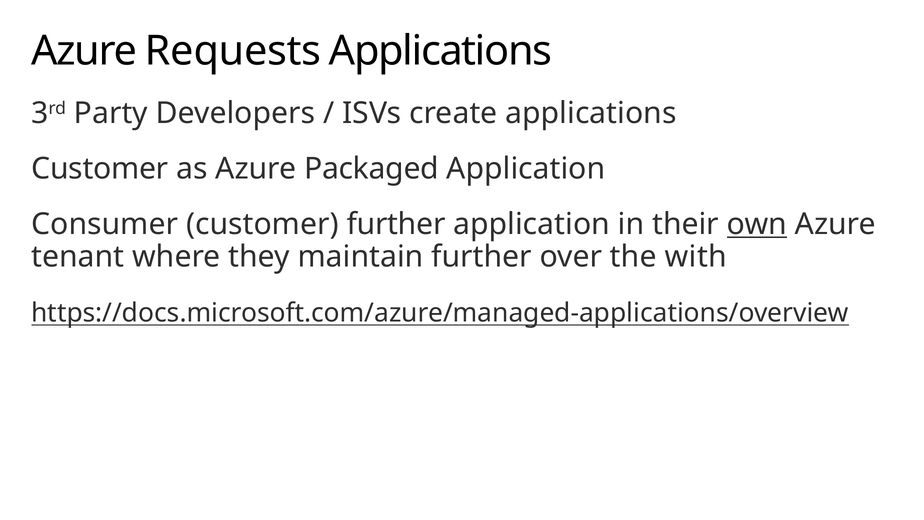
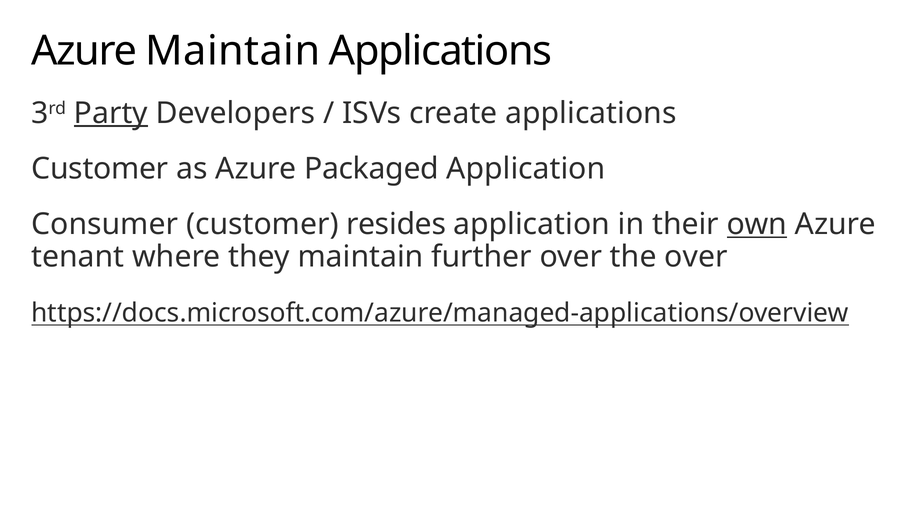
Azure Requests: Requests -> Maintain (233, 51)
Party underline: none -> present (111, 113)
customer further: further -> resides (396, 224)
the with: with -> over (696, 257)
